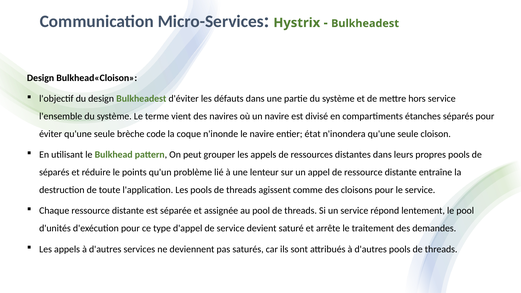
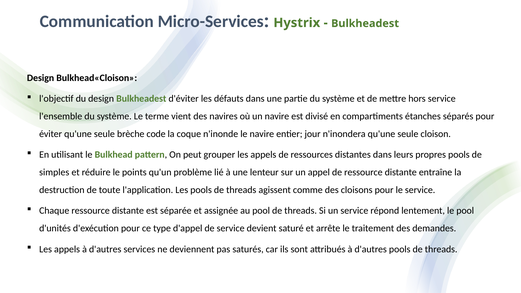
état: état -> jour (313, 134)
séparés: séparés -> simples (54, 172)
